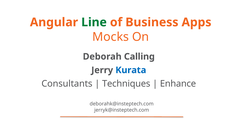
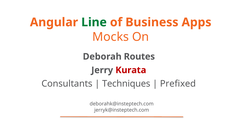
Calling: Calling -> Routes (139, 56)
Kurata colour: blue -> red (131, 70)
Enhance: Enhance -> Prefixed (178, 84)
